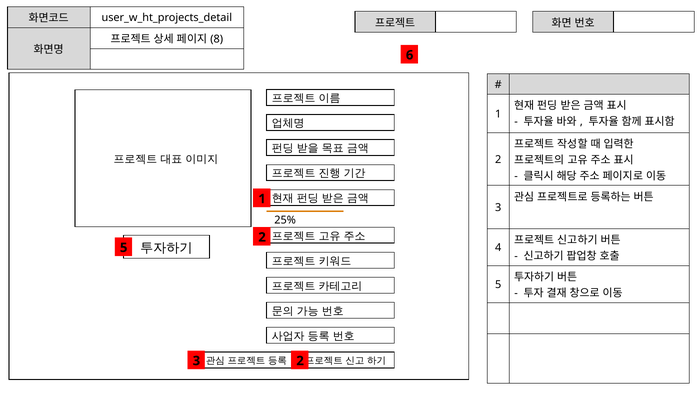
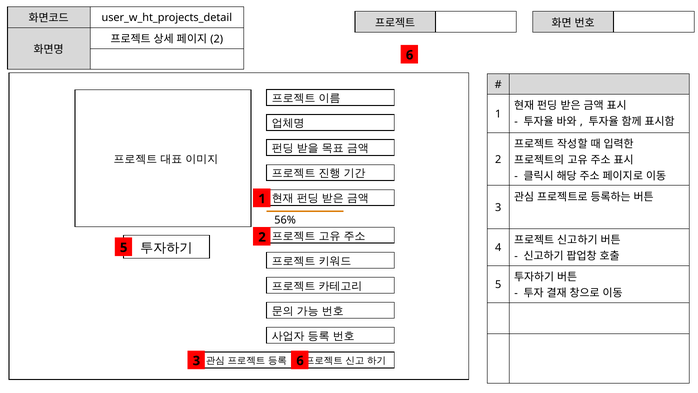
8: 8 -> 2 (217, 39)
25%: 25% -> 56% (285, 220)
3 2: 2 -> 6 (300, 360)
